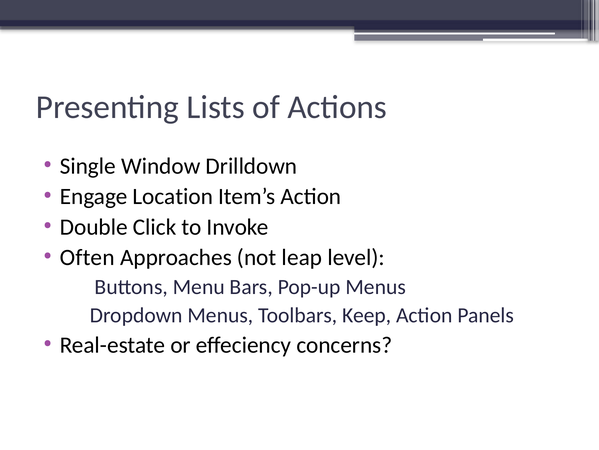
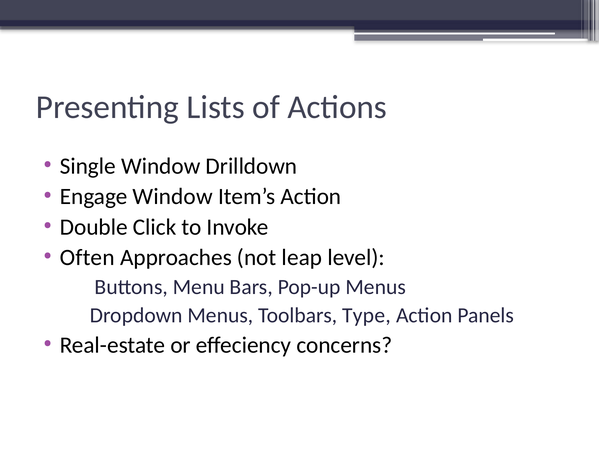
Engage Location: Location -> Window (173, 196)
Keep: Keep -> Type (367, 315)
